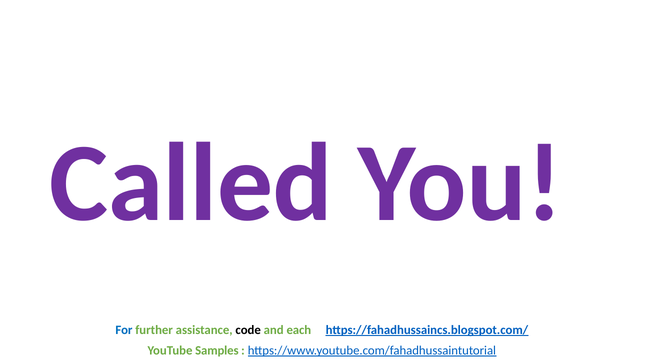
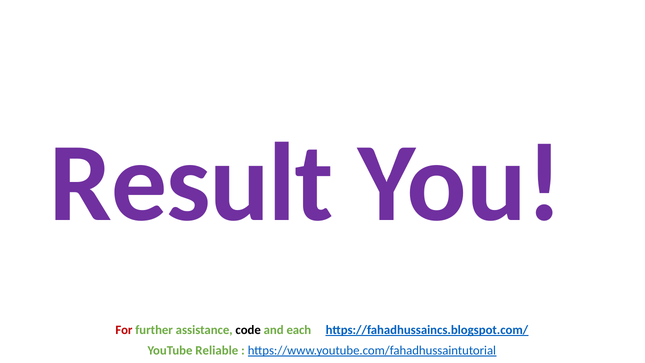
Called: Called -> Result (191, 183)
For colour: blue -> red (124, 330)
Samples: Samples -> Reliable (217, 350)
